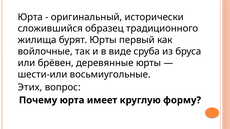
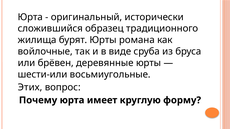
первый: первый -> романа (137, 40)
